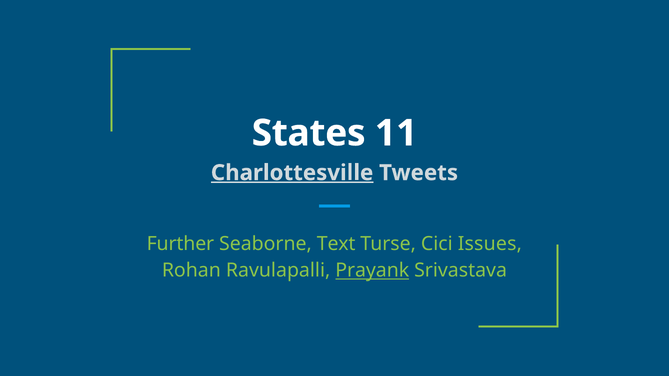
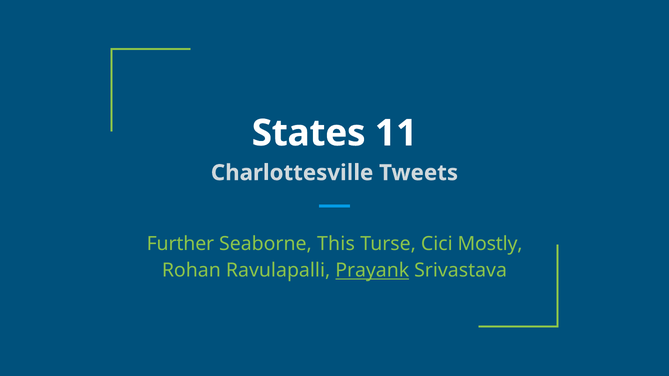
Charlottesville underline: present -> none (292, 173)
Text: Text -> This (336, 244)
Issues: Issues -> Mostly (490, 244)
